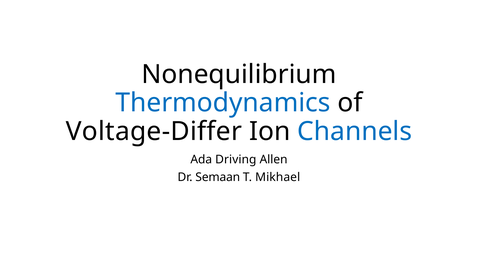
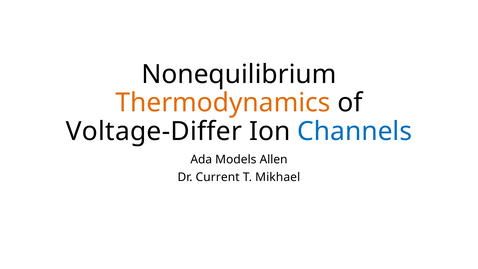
Thermodynamics colour: blue -> orange (223, 103)
Driving: Driving -> Models (236, 159)
Semaan: Semaan -> Current (218, 177)
